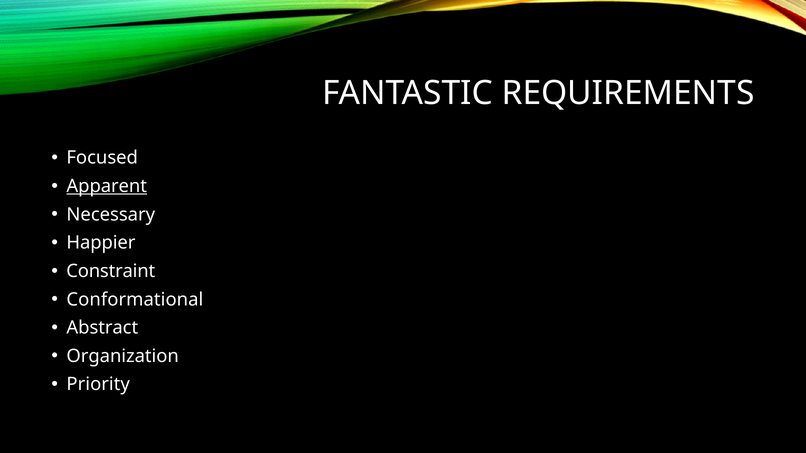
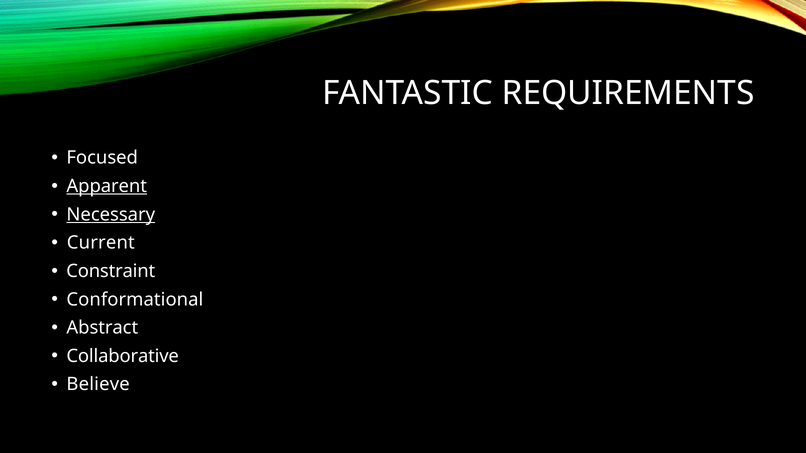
Necessary underline: none -> present (111, 215)
Happier: Happier -> Current (101, 243)
Organization: Organization -> Collaborative (123, 356)
Priority: Priority -> Believe (98, 385)
